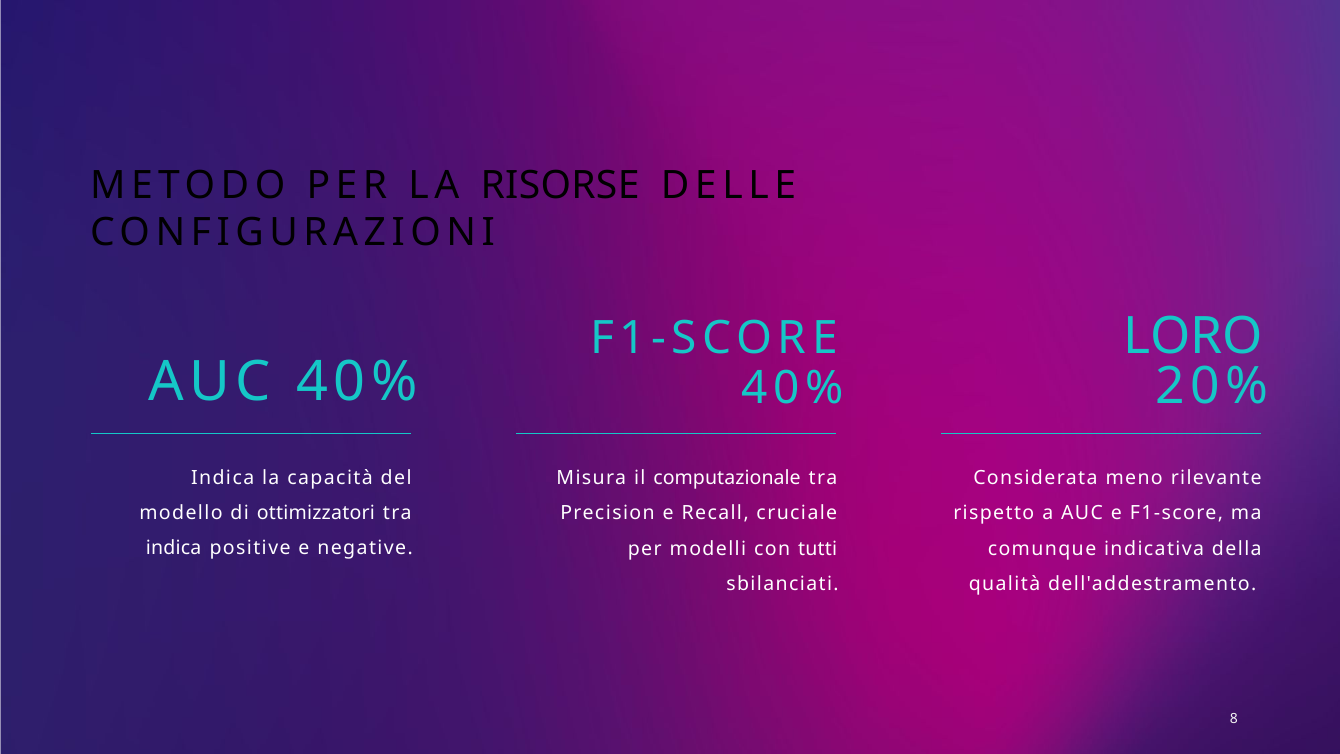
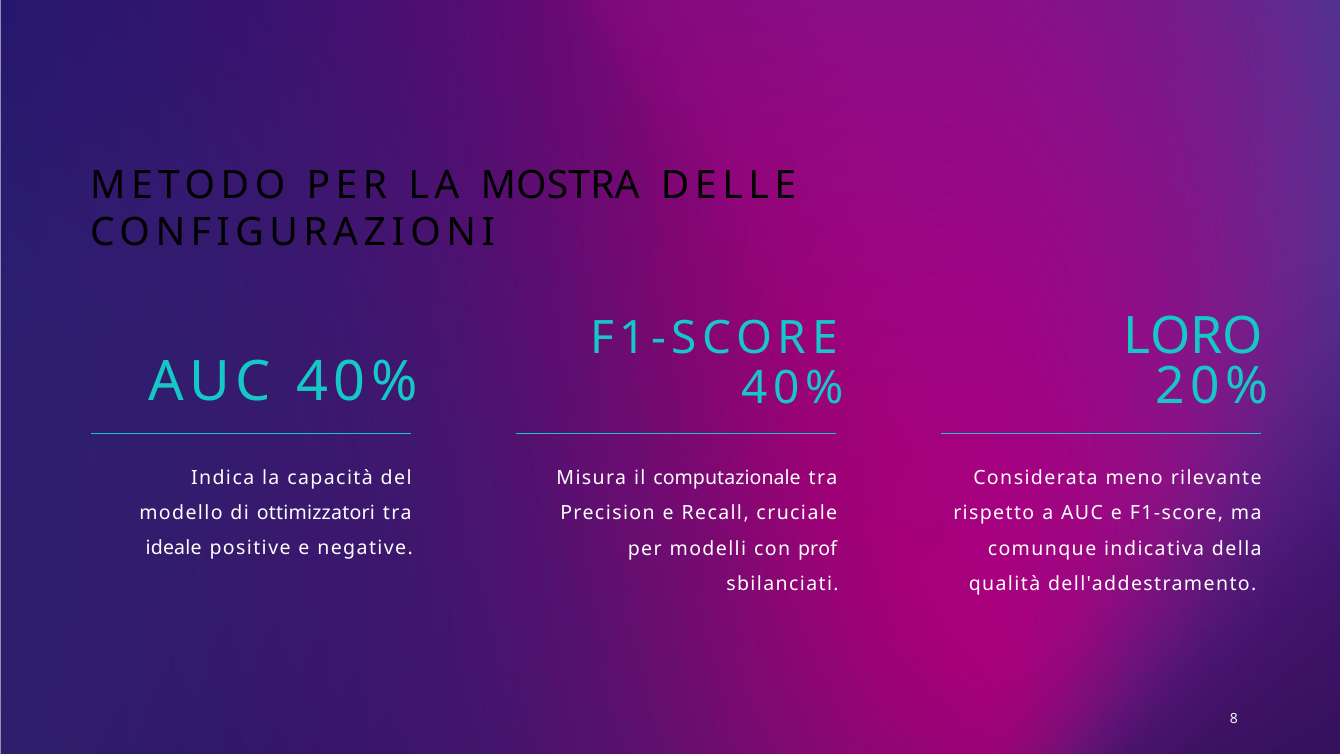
RISORSE: RISORSE -> MOSTRA (560, 185)
indica: indica -> ideale (174, 548)
tutti: tutti -> prof (818, 549)
